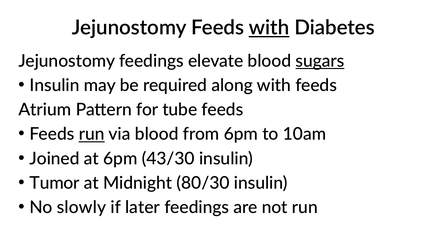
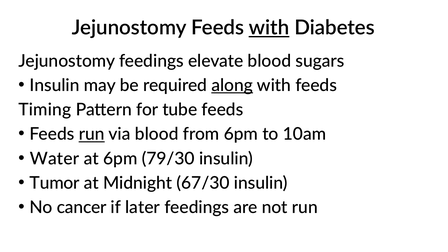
sugars underline: present -> none (320, 61)
along underline: none -> present (232, 85)
Atrium: Atrium -> Timing (45, 110)
Joined: Joined -> Water (54, 159)
43/30: 43/30 -> 79/30 (168, 159)
80/30: 80/30 -> 67/30 (203, 183)
slowly: slowly -> cancer (82, 207)
